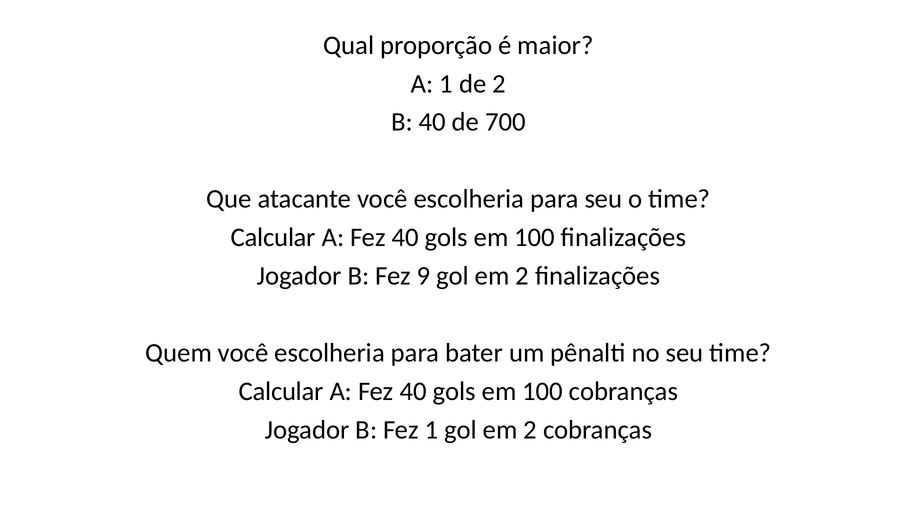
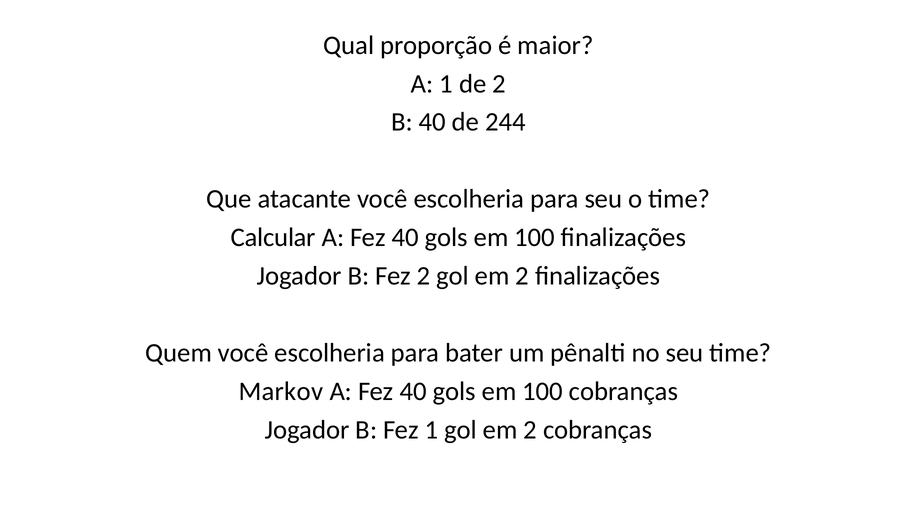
700: 700 -> 244 (505, 122)
Fez 9: 9 -> 2 (423, 276)
Calcular: Calcular -> Markov (281, 391)
